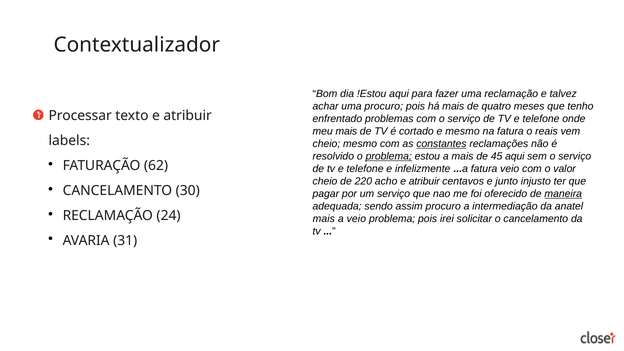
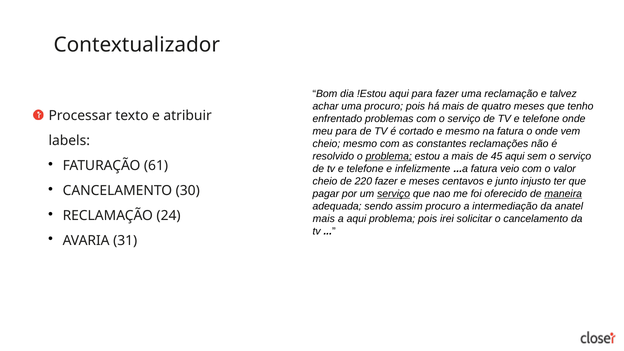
meu mais: mais -> para (346, 131)
o reais: reais -> onde (547, 131)
constantes underline: present -> none (441, 144)
62: 62 -> 61 (156, 166)
220 acho: acho -> fazer (386, 181)
atribuir: atribuir -> meses (424, 181)
serviço underline: none -> present (394, 194)
a veio: veio -> aqui (356, 219)
